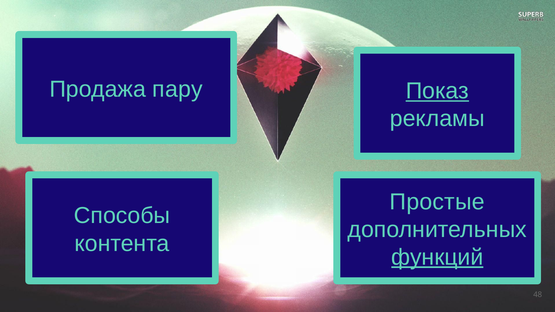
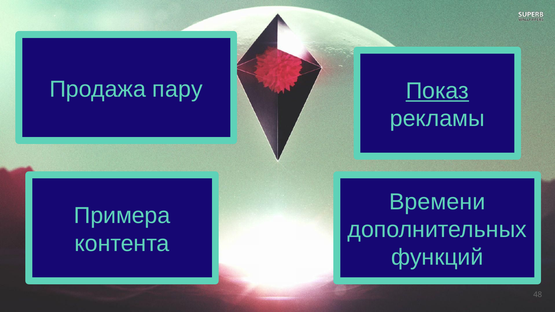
Простые: Простые -> Времени (437, 202)
Способы: Способы -> Примера (122, 216)
функций underline: present -> none (437, 257)
